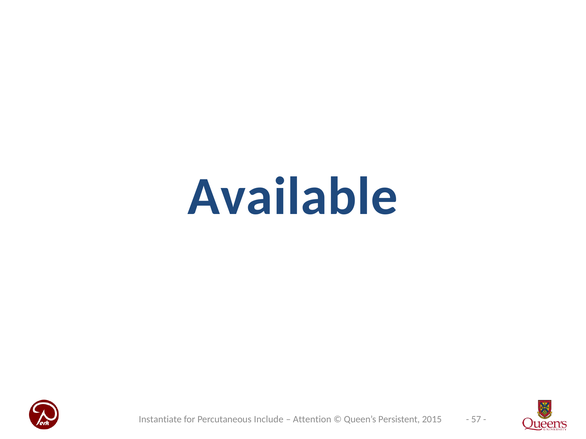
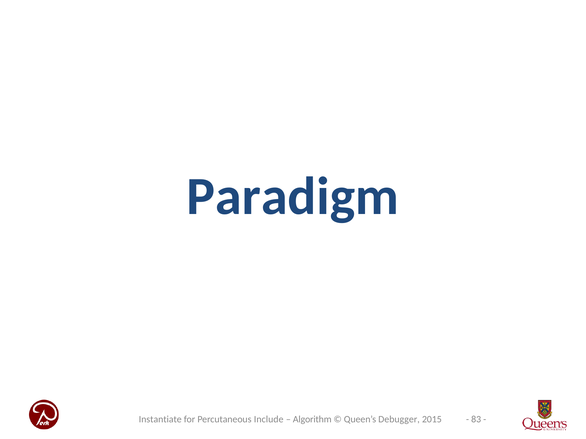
Available: Available -> Paradigm (293, 197)
57: 57 -> 83 (476, 420)
Attention: Attention -> Algorithm (312, 420)
Persistent: Persistent -> Debugger (399, 420)
